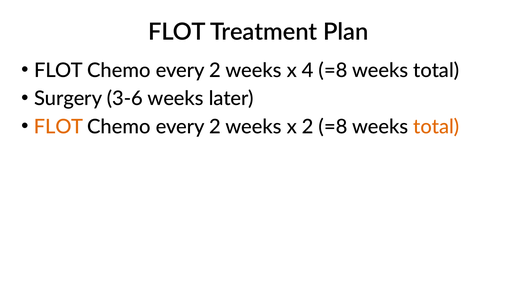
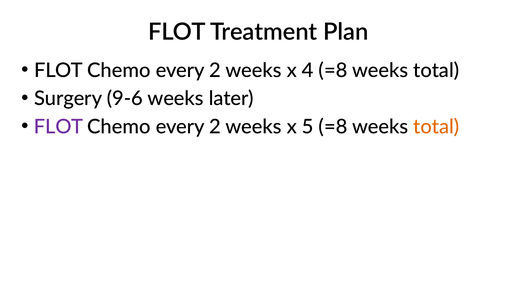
3-6: 3-6 -> 9-6 (125, 99)
FLOT colour: orange -> purple (59, 127)
x 2: 2 -> 5 (308, 127)
